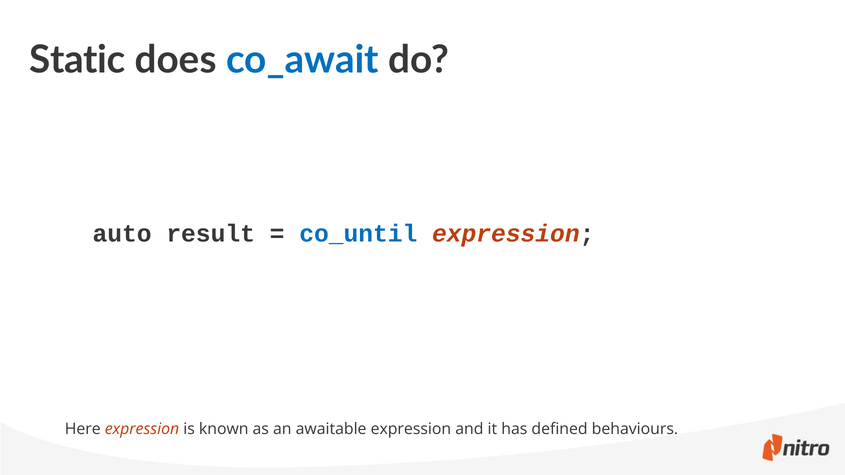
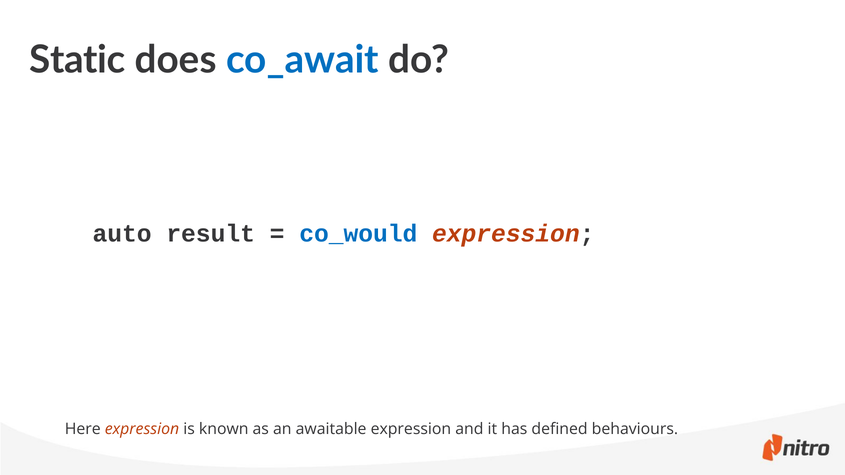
co_until: co_until -> co_would (358, 234)
